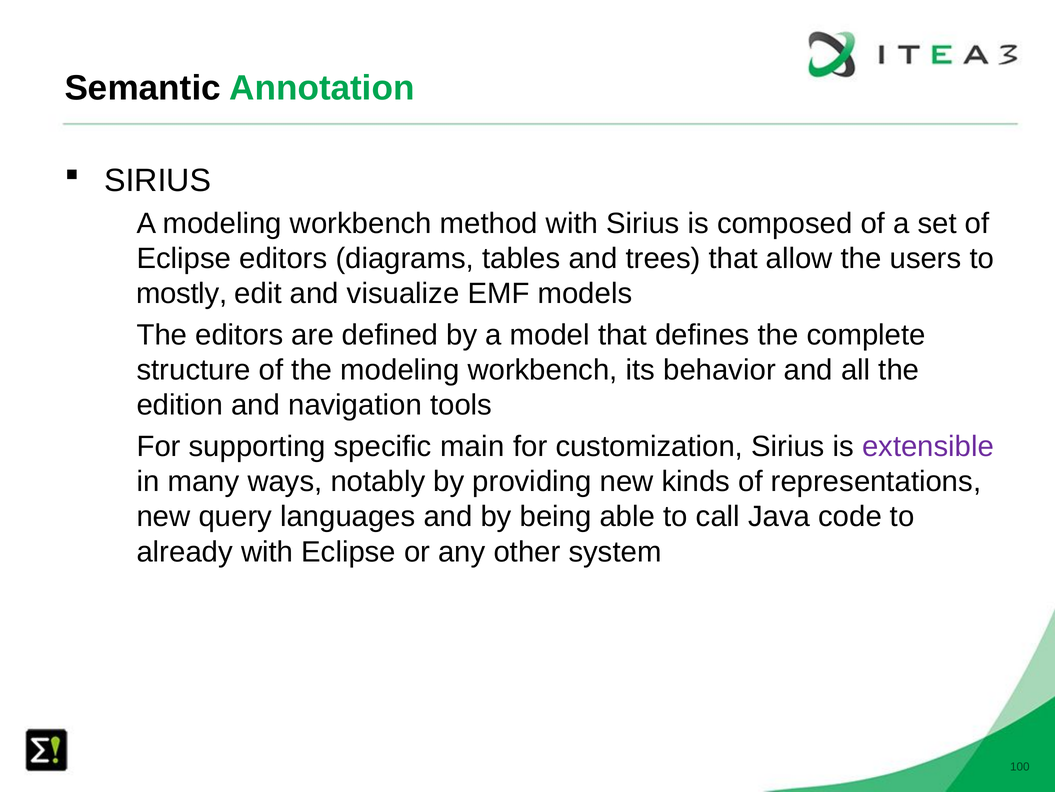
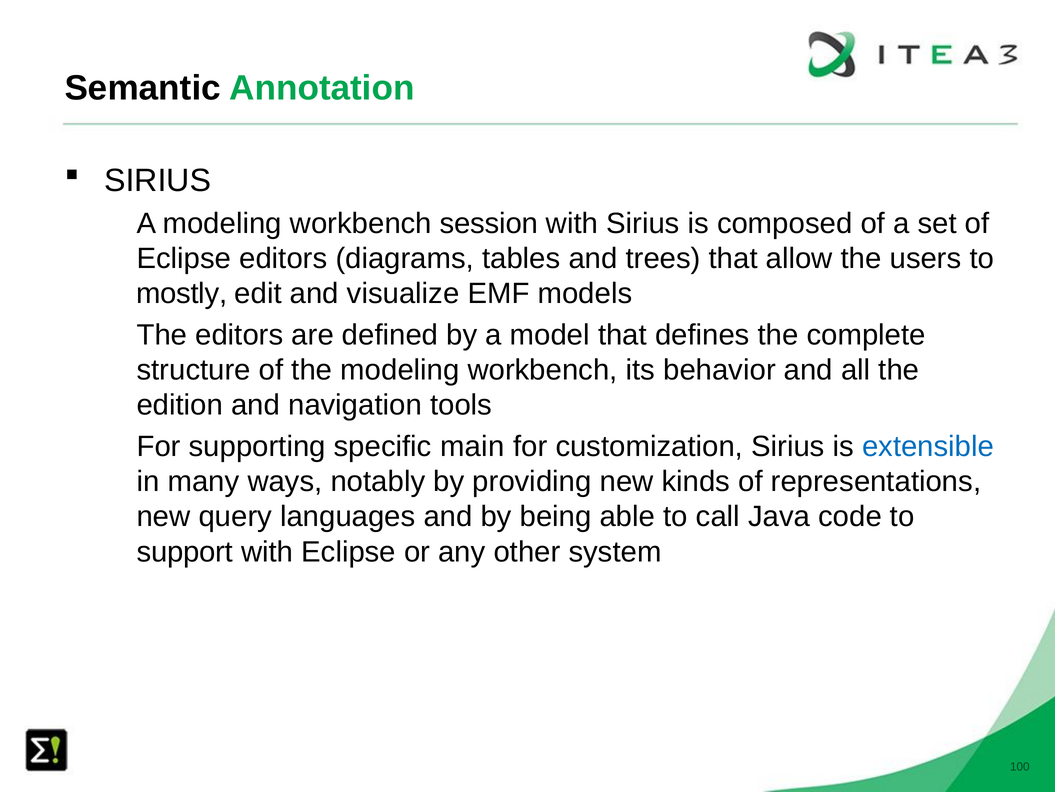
method: method -> session (489, 223)
extensible colour: purple -> blue (928, 446)
already: already -> support (185, 551)
